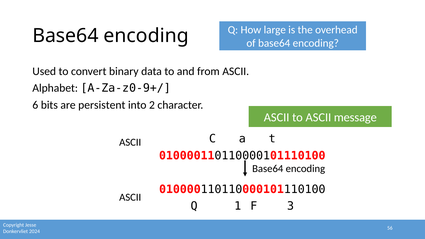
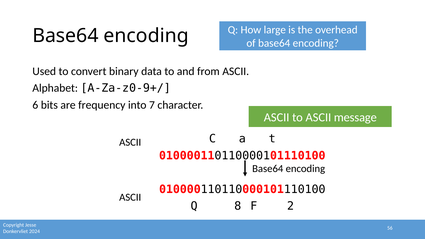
persistent: persistent -> frequency (102, 105)
2: 2 -> 7 (152, 105)
1: 1 -> 8 (238, 206)
3: 3 -> 2 (290, 206)
